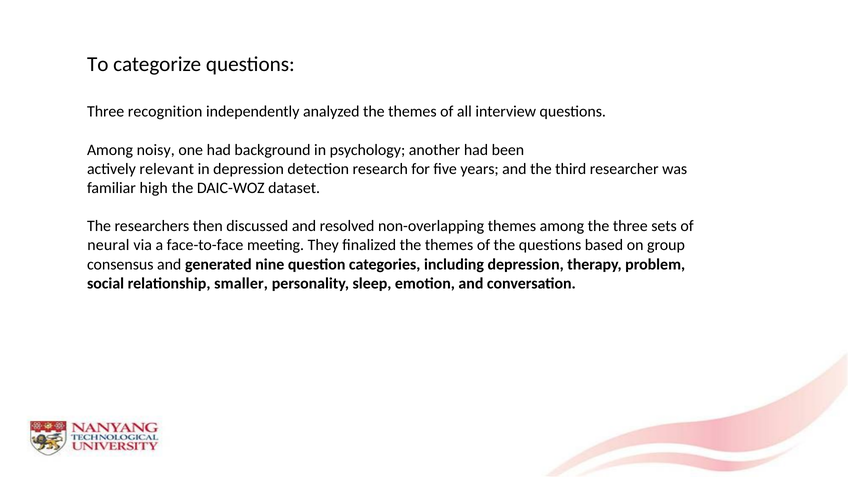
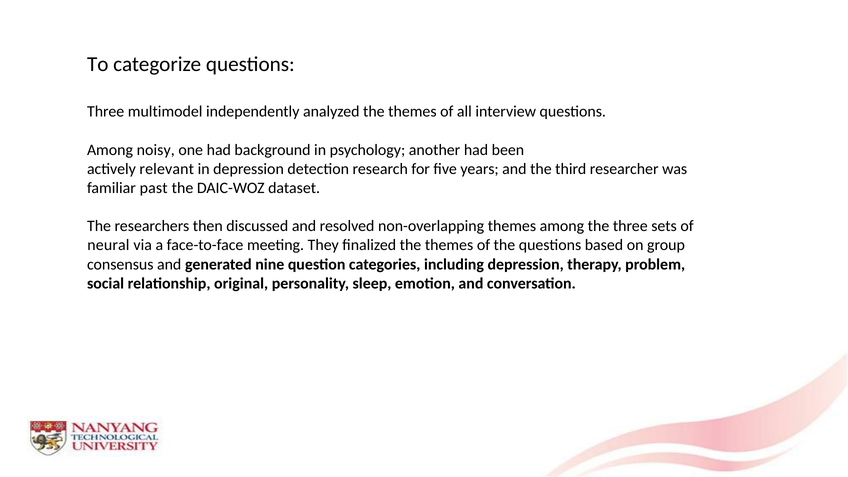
recognition: recognition -> multimodel (165, 112)
high: high -> past (154, 188)
smaller: smaller -> original (241, 283)
